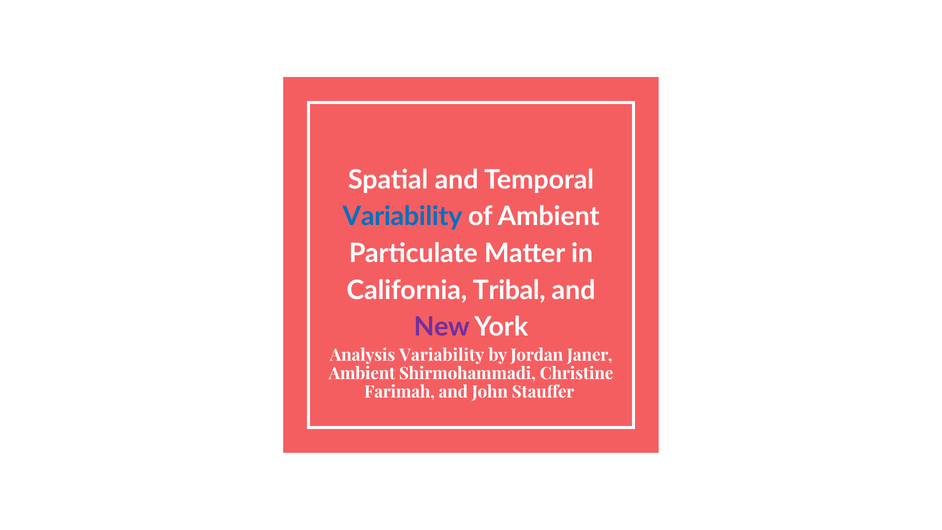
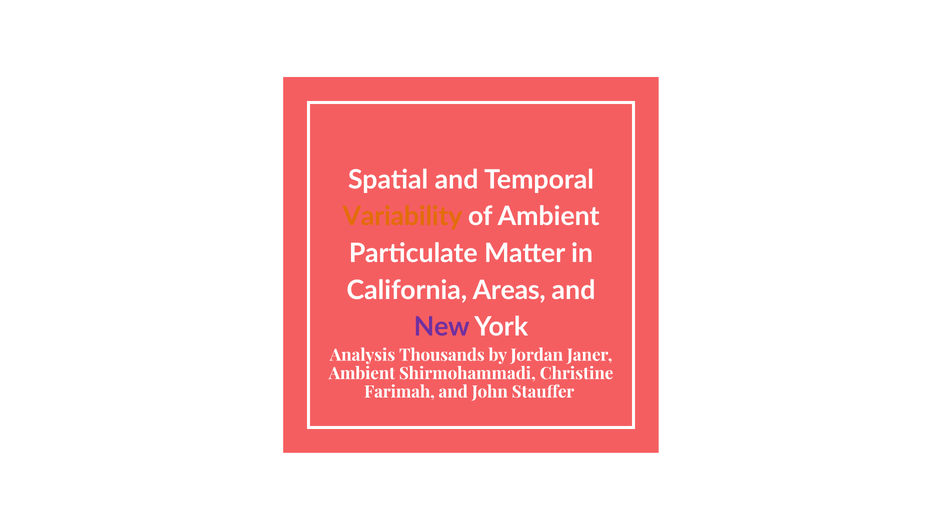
Variability colour: blue -> orange (402, 217)
Tribal: Tribal -> Areas (509, 290)
Analysis Variability: Variability -> Thousands (442, 355)
